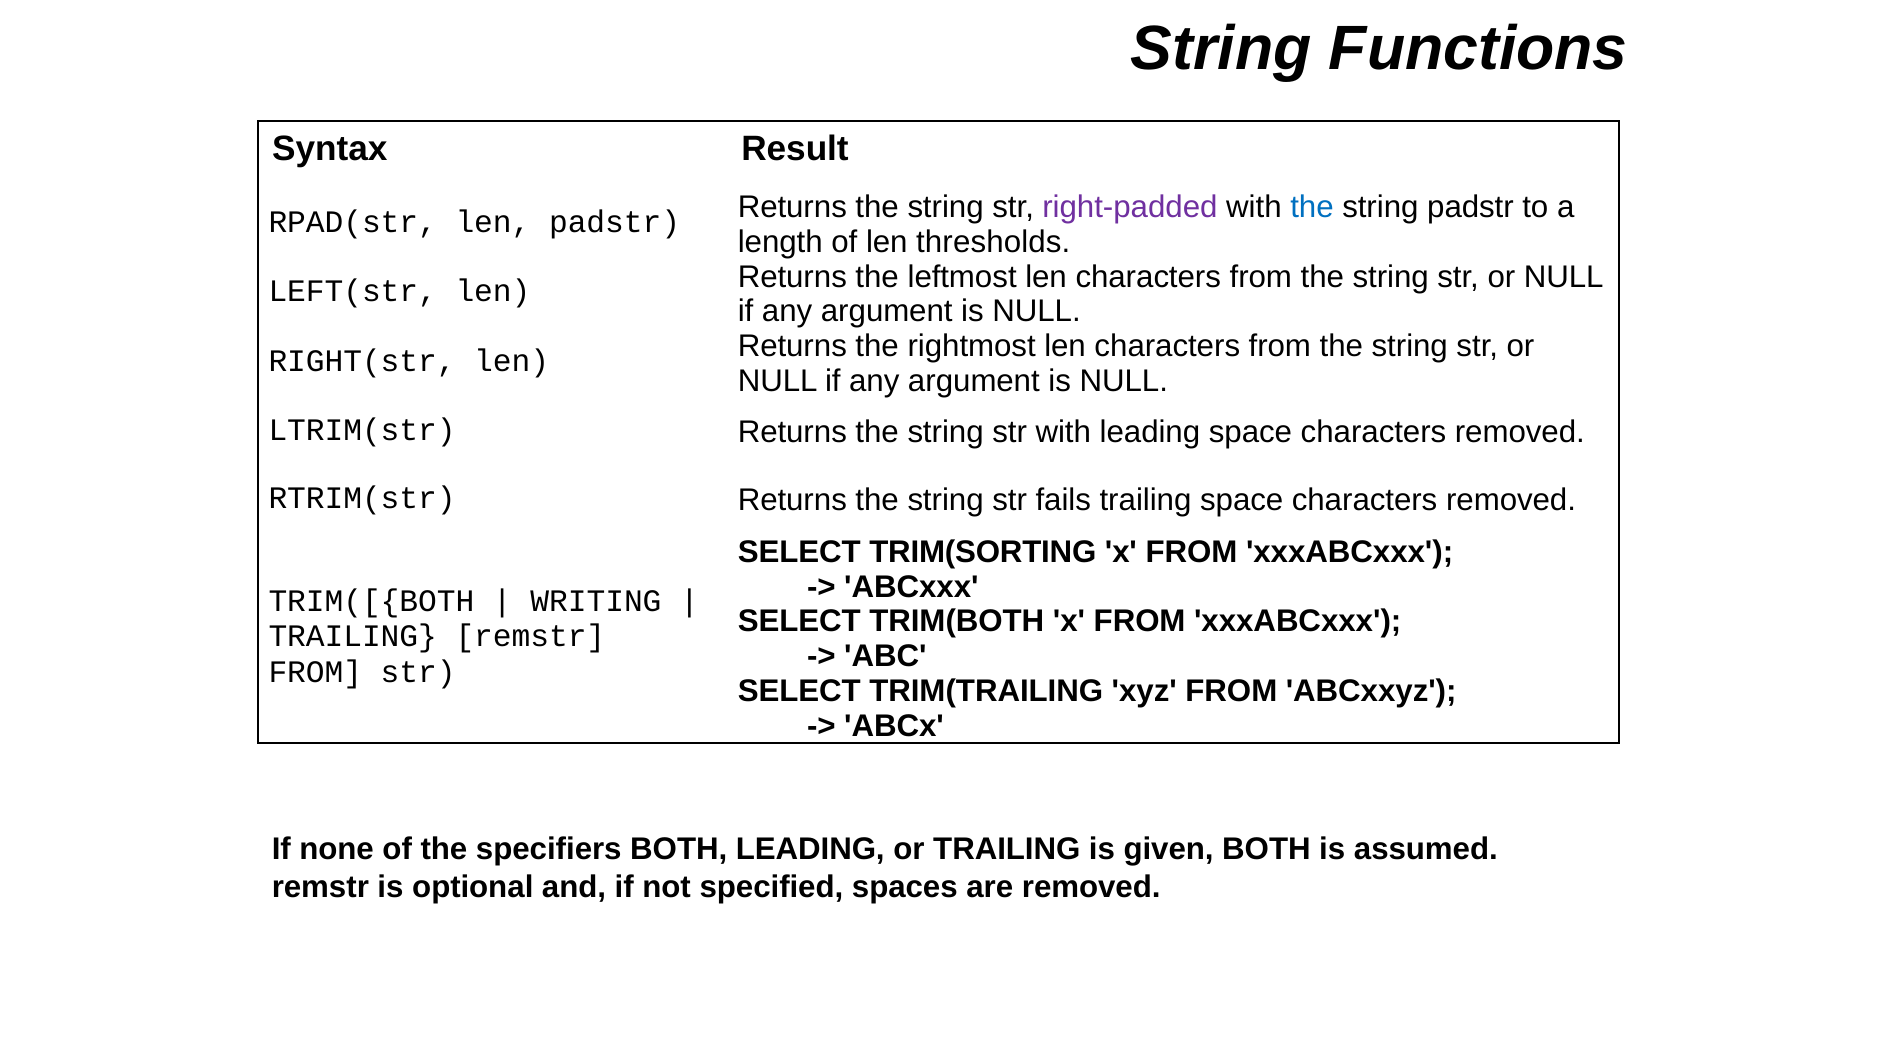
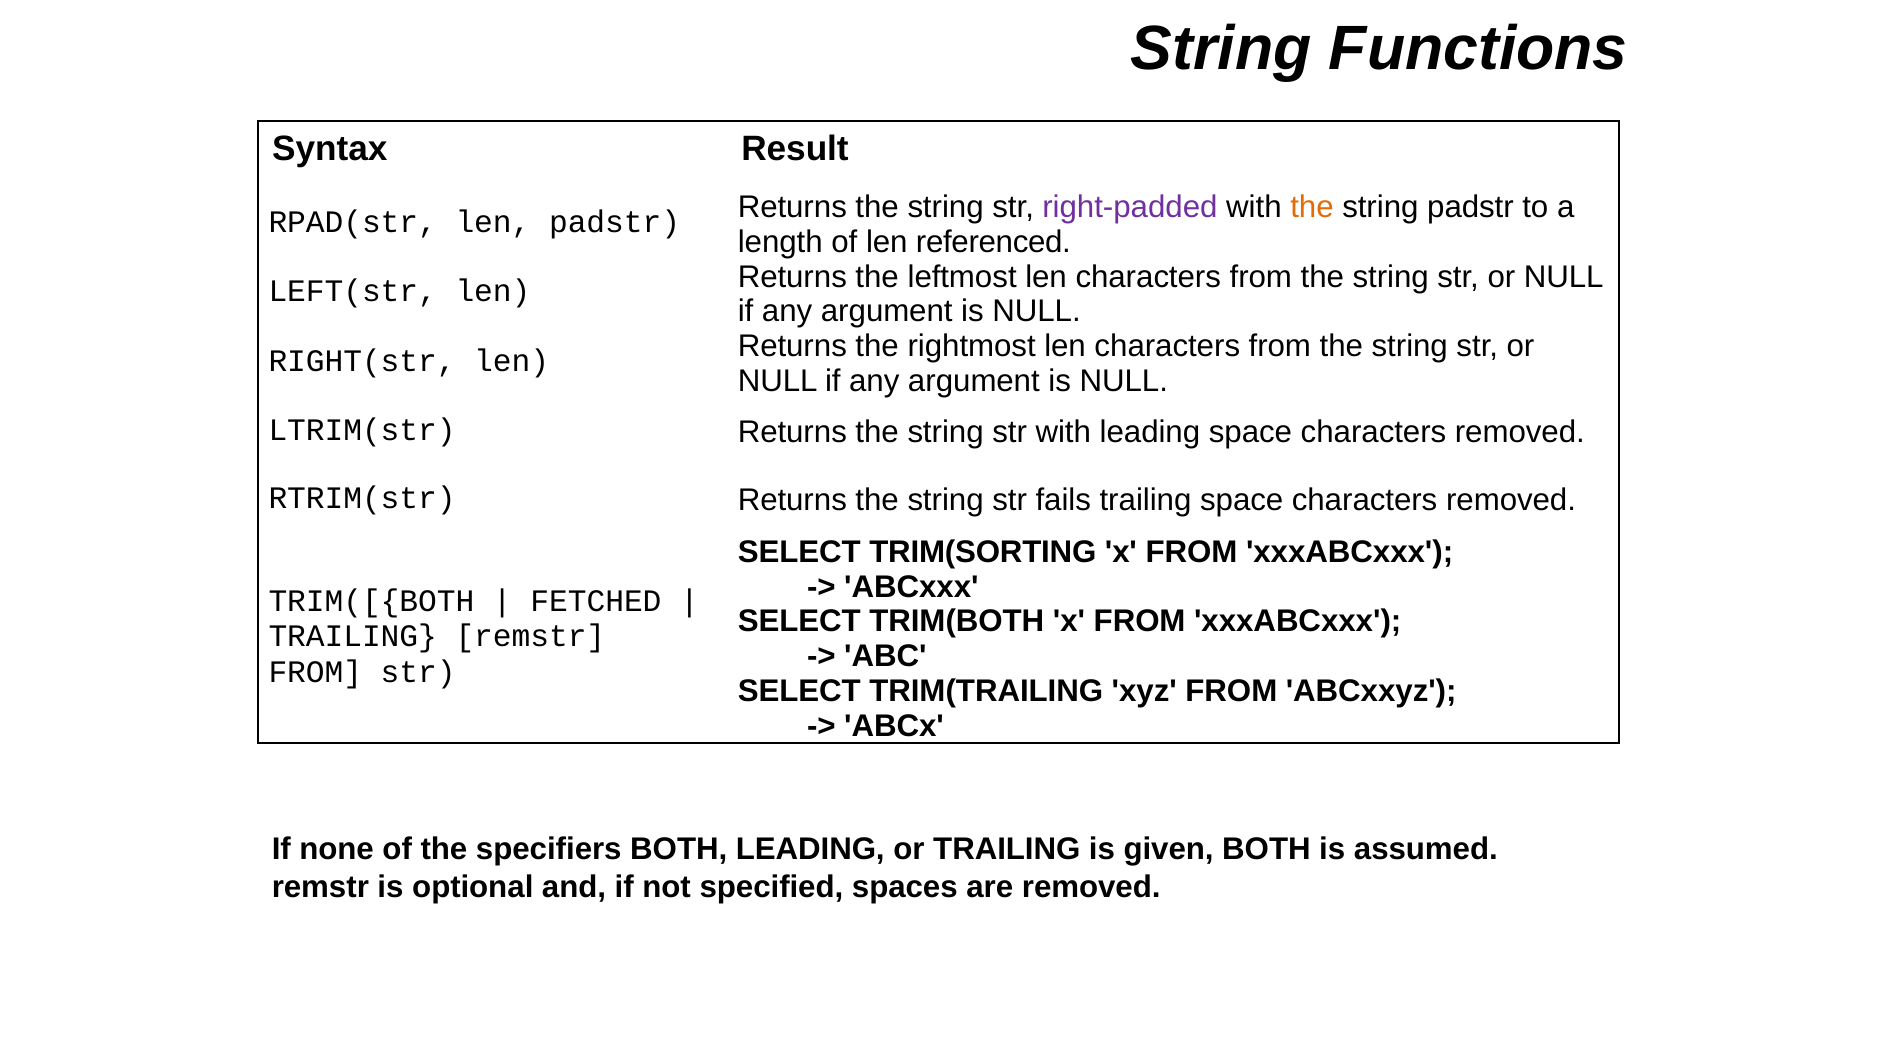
the colour: blue -> orange (1312, 207)
thresholds: thresholds -> referenced (993, 242)
WRITING: WRITING -> FETCHED (596, 601)
